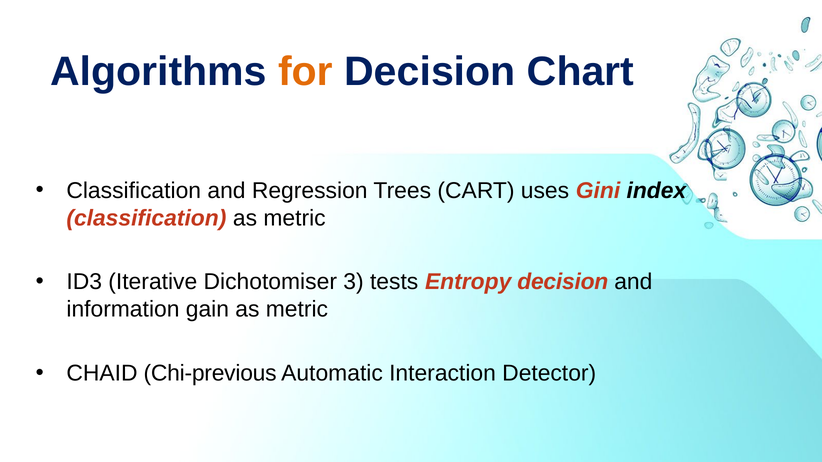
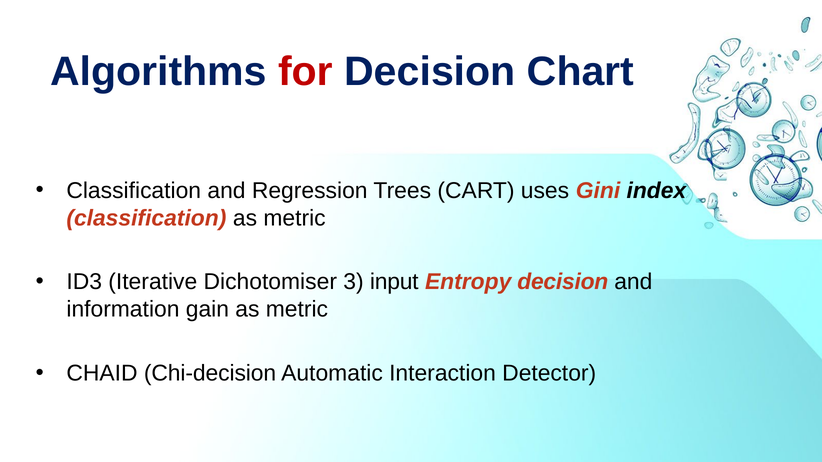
for colour: orange -> red (306, 72)
tests: tests -> input (394, 282)
Chi-previous: Chi-previous -> Chi-decision (210, 374)
